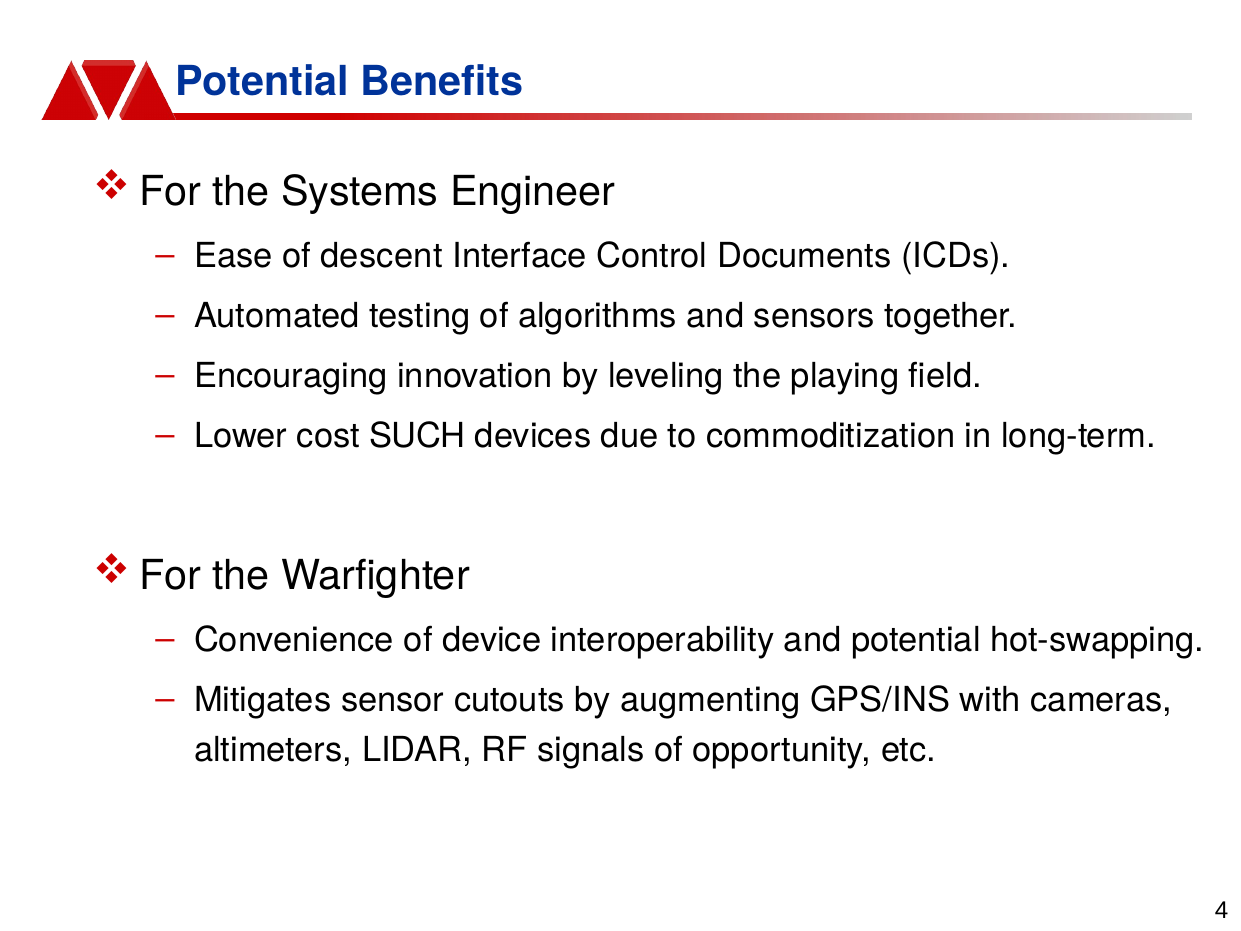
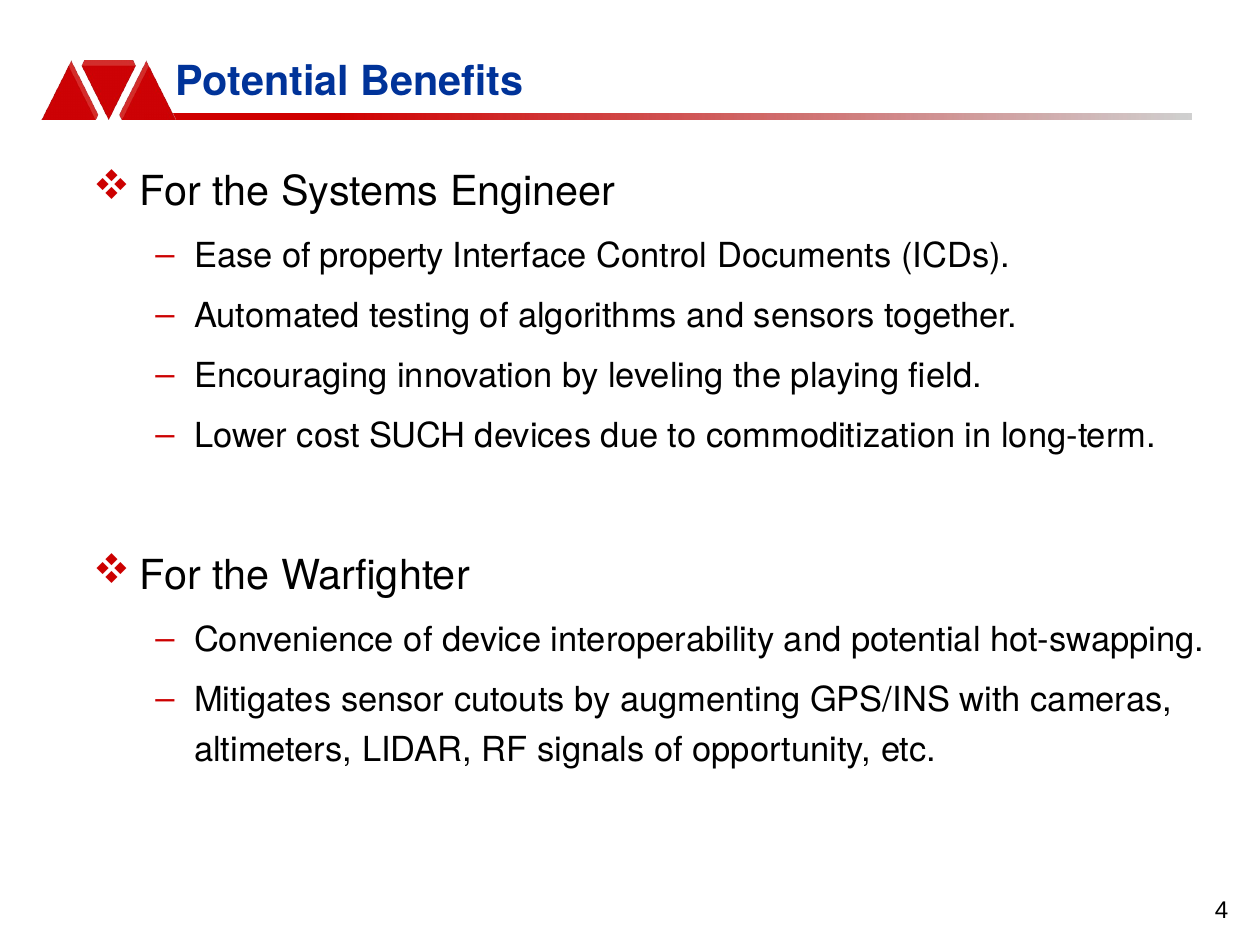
descent: descent -> property (382, 256)
